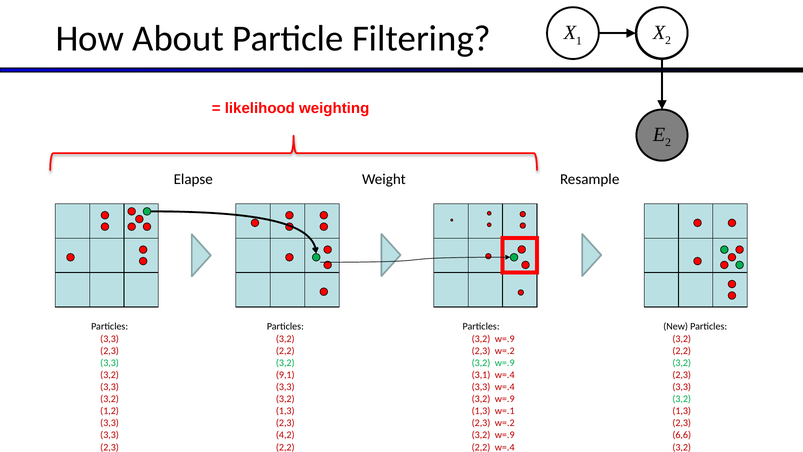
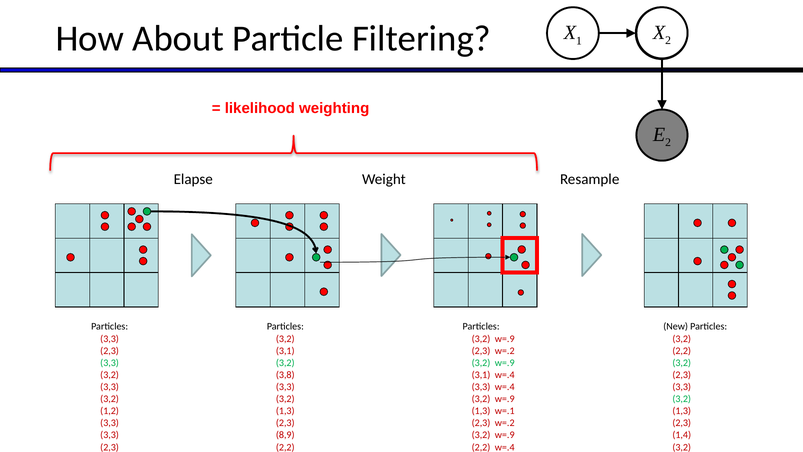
2,2: 2,2 -> 3,1 (285, 351)
9,1: 9,1 -> 3,8 (285, 375)
4,2: 4,2 -> 8,9 (285, 435)
6,6: 6,6 -> 1,4 (682, 435)
